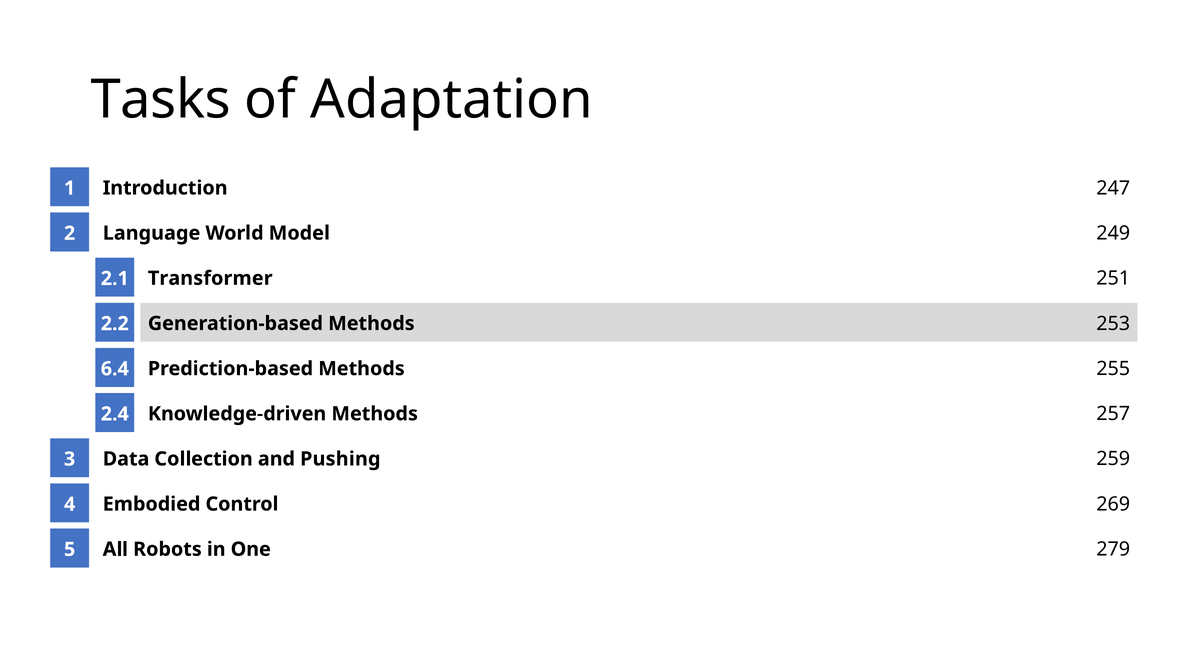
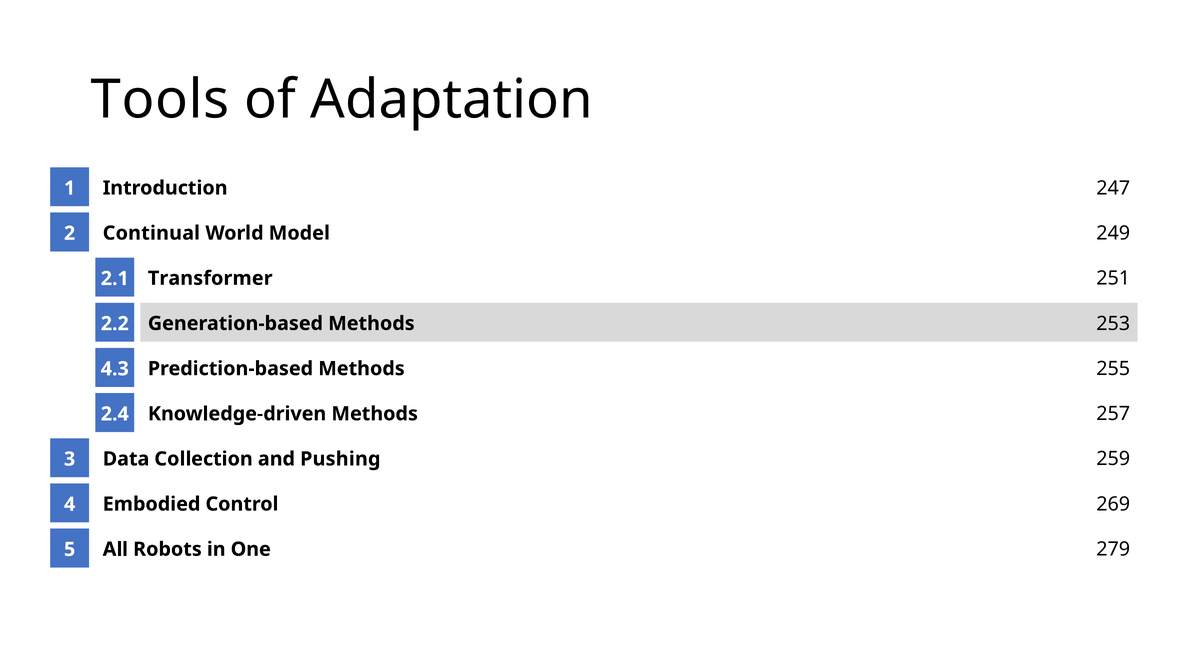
Tasks: Tasks -> Tools (160, 100)
Language: Language -> Continual (151, 233)
6.4: 6.4 -> 4.3 (115, 369)
